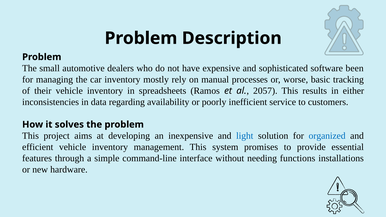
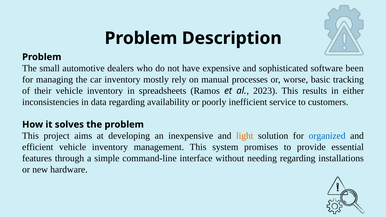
2057: 2057 -> 2023 (265, 91)
light colour: blue -> orange (245, 136)
needing functions: functions -> regarding (298, 158)
